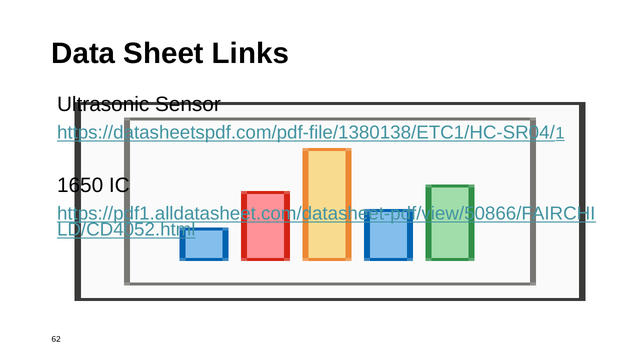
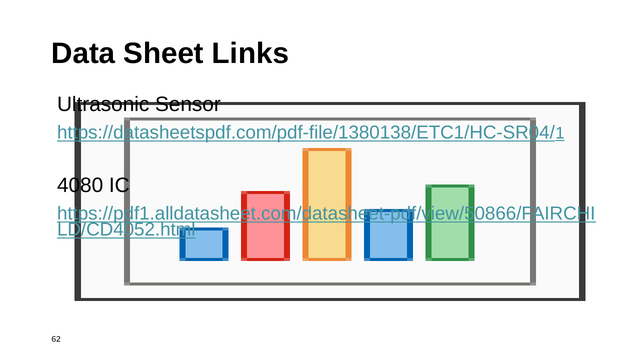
1650: 1650 -> 4080 (80, 186)
